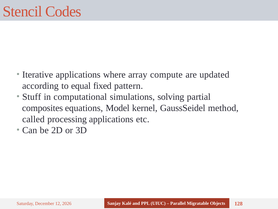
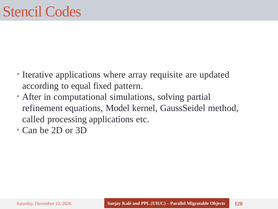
compute: compute -> requisite (166, 74)
Stuff: Stuff -> After (32, 97)
composites: composites -> refinement (42, 108)
